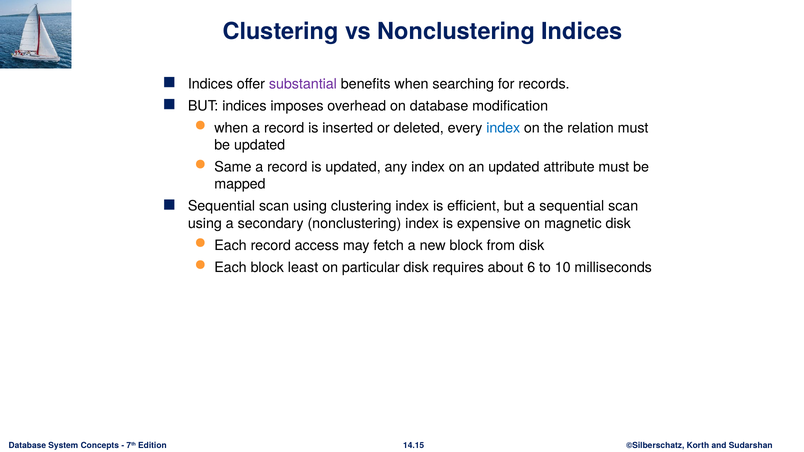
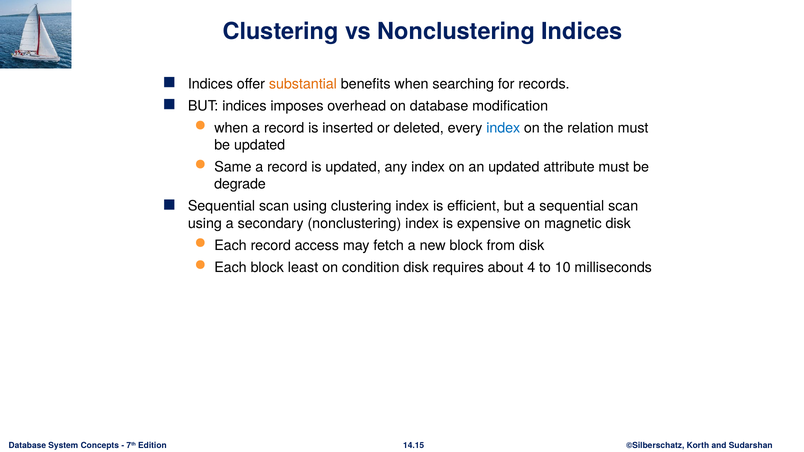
substantial colour: purple -> orange (303, 84)
mapped: mapped -> degrade (240, 184)
particular: particular -> condition (371, 268)
6: 6 -> 4 (531, 268)
